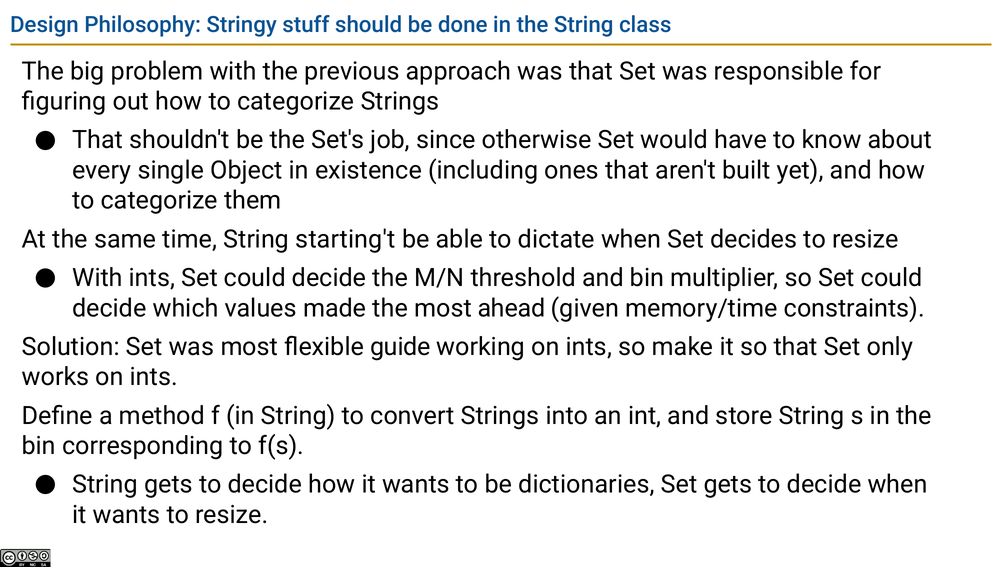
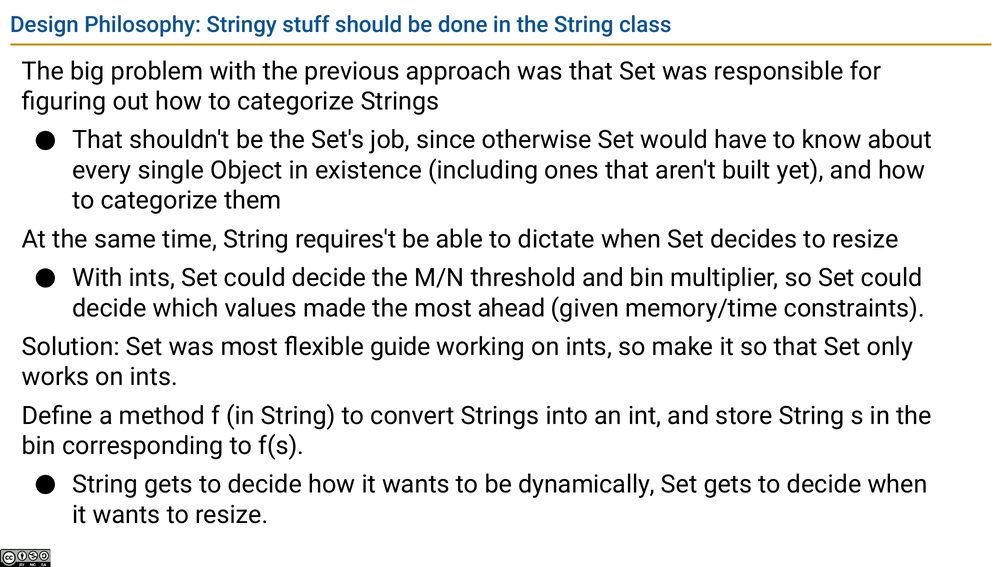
starting't: starting't -> requires't (346, 239)
dictionaries: dictionaries -> dynamically (587, 484)
